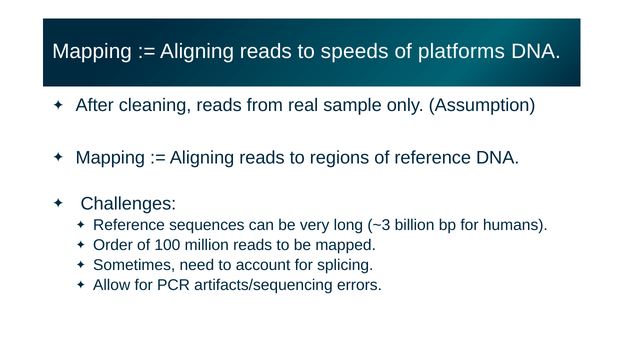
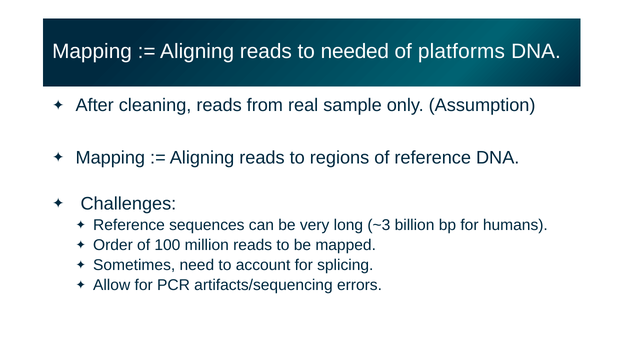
speeds: speeds -> needed (355, 51)
